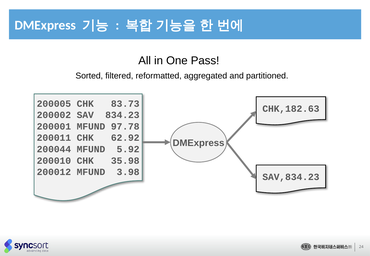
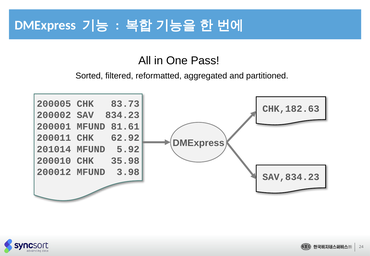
97.78: 97.78 -> 81.61 (125, 127)
200044: 200044 -> 201014 (54, 149)
